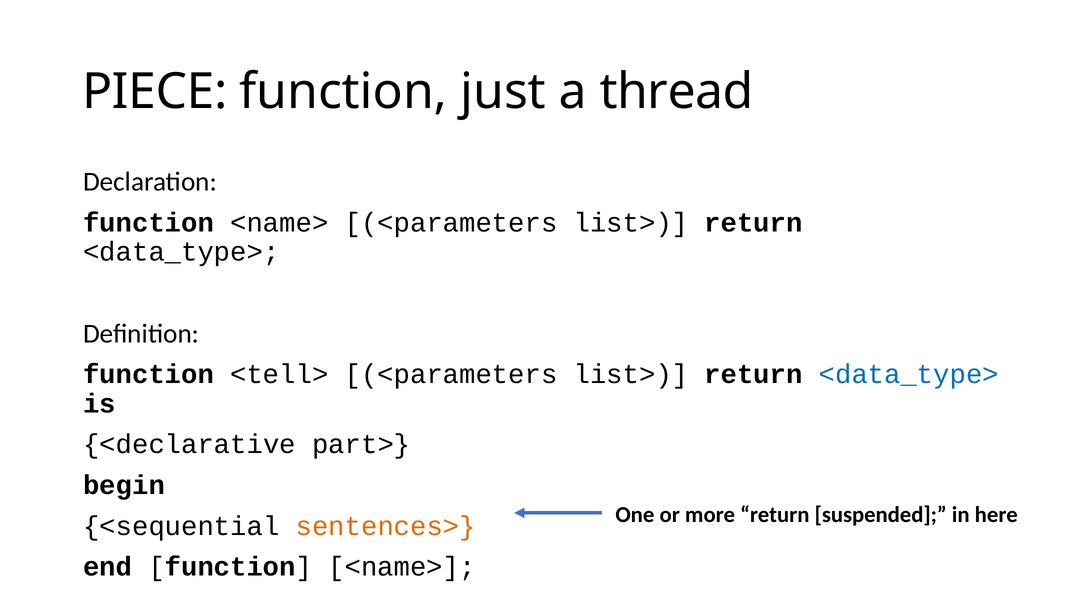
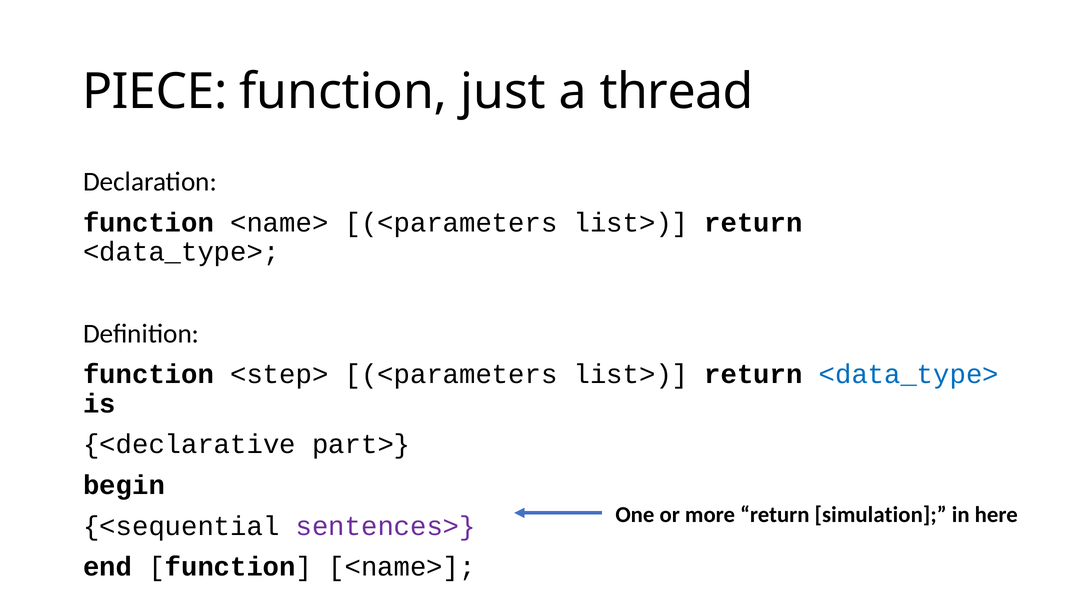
<tell>: <tell> -> <step> (279, 374)
suspended: suspended -> simulation (881, 515)
sentences> colour: orange -> purple (386, 526)
